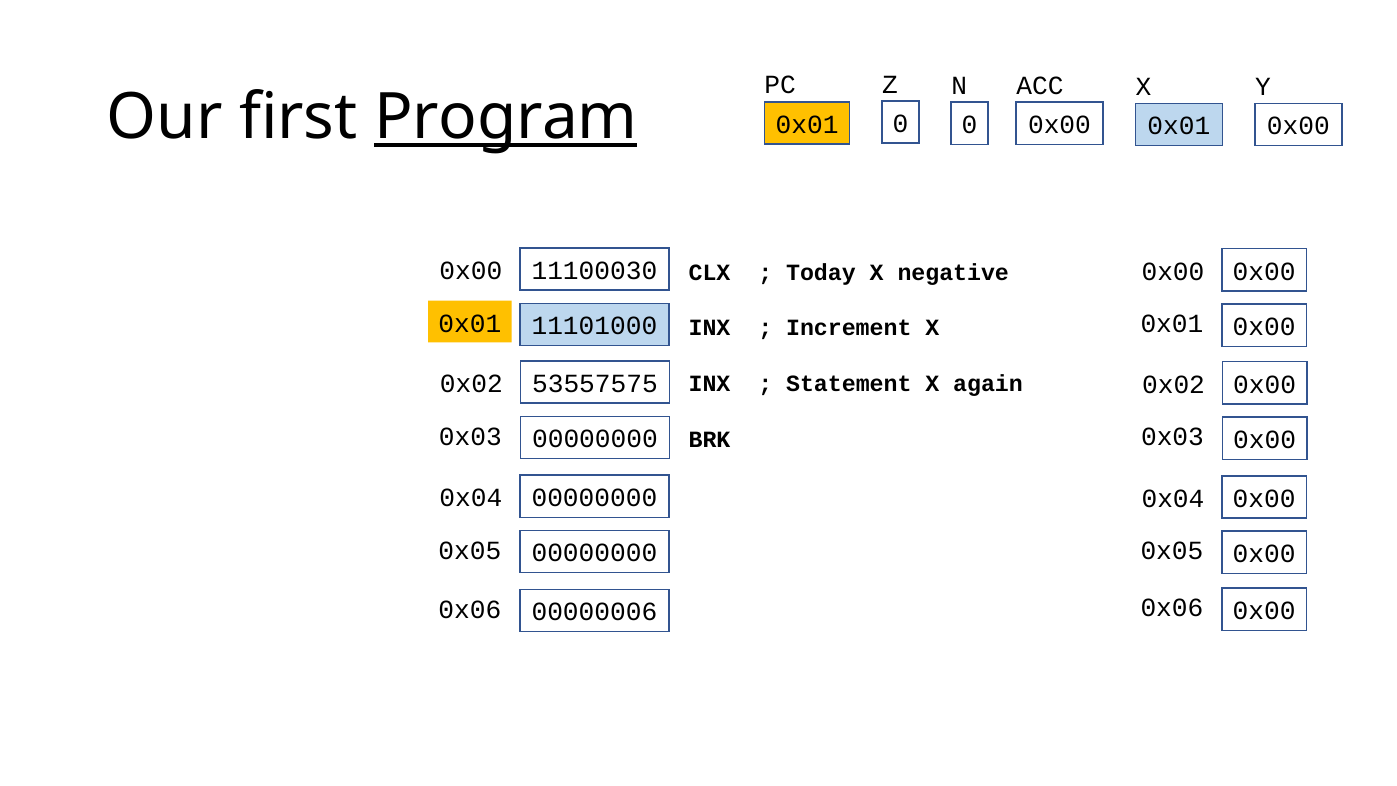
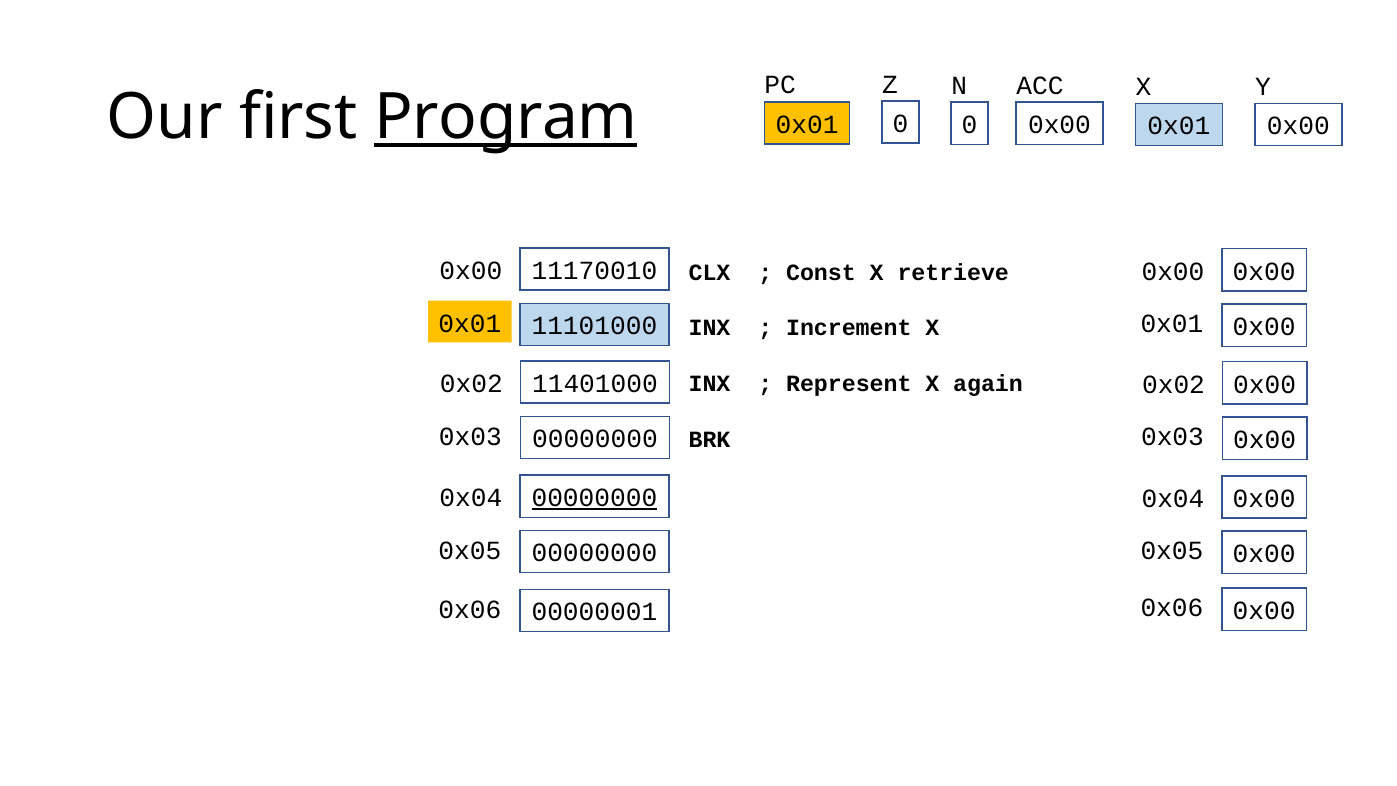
11100030: 11100030 -> 11170010 (594, 271)
Today: Today -> Const (821, 272)
negative: negative -> retrieve (953, 272)
53557575: 53557575 -> 11401000 (595, 384)
Statement: Statement -> Represent (849, 384)
00000000 underline: none -> present (594, 498)
00000006: 00000006 -> 00000001 (594, 612)
